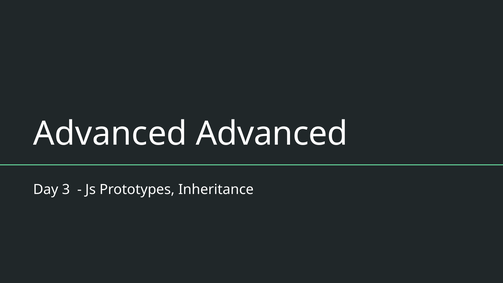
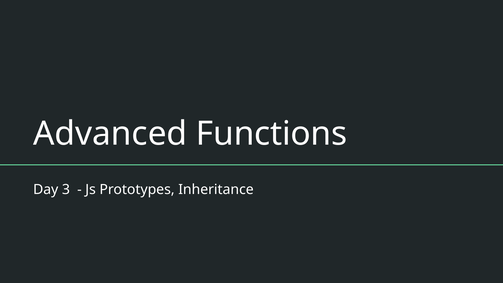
Advanced Advanced: Advanced -> Functions (272, 134)
